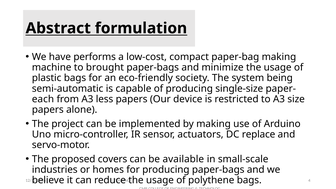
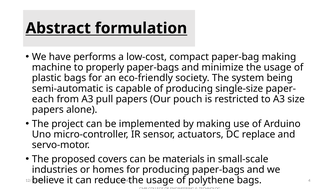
brought: brought -> properly (105, 67)
less: less -> pull (104, 99)
device: device -> pouch (188, 99)
available: available -> materials (183, 159)
